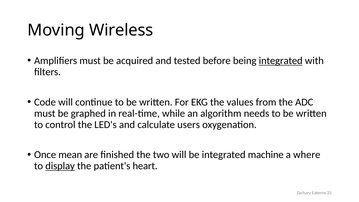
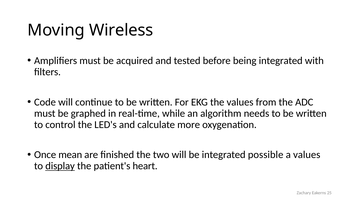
integrated underline: present -> none (281, 61)
users: users -> more (189, 125)
machine: machine -> possible (266, 155)
a where: where -> values (307, 155)
